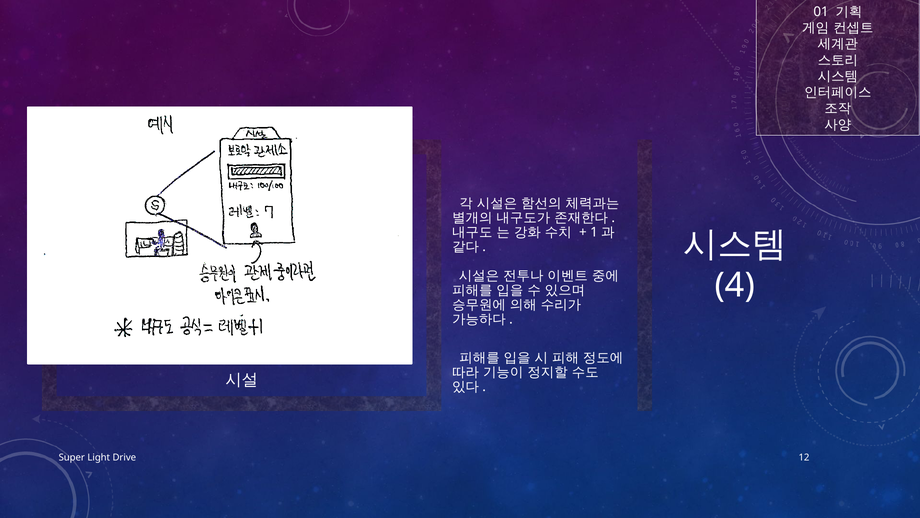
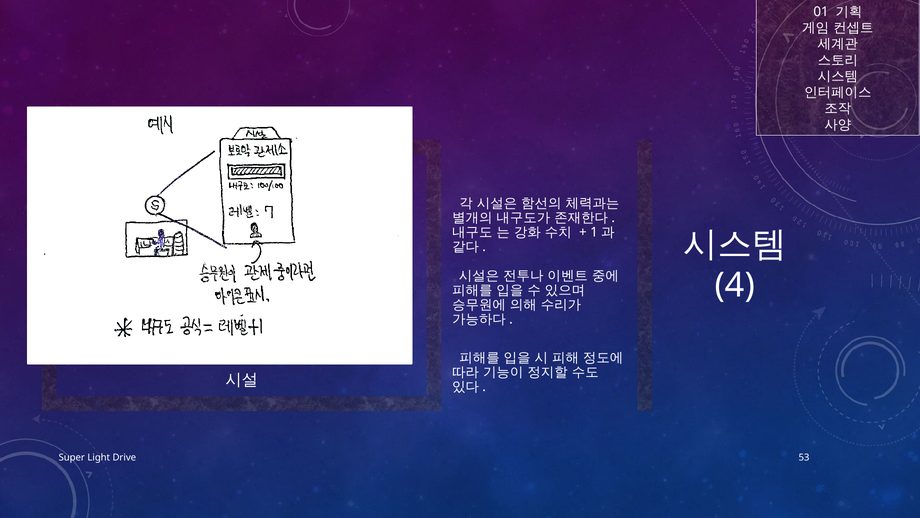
12: 12 -> 53 (804, 457)
